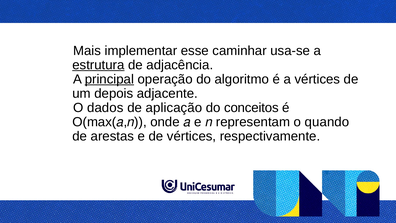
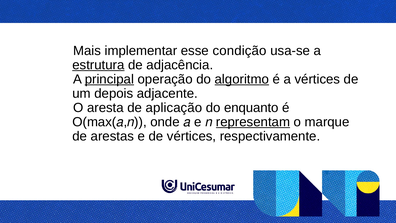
caminhar: caminhar -> condição (240, 51)
algoritmo underline: none -> present (242, 79)
dados: dados -> aresta (105, 108)
conceitos: conceitos -> enquanto (251, 108)
representam underline: none -> present (253, 122)
quando: quando -> marque (327, 122)
